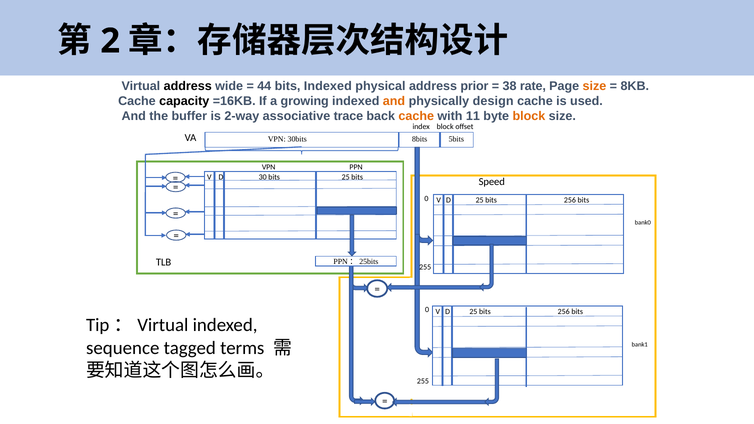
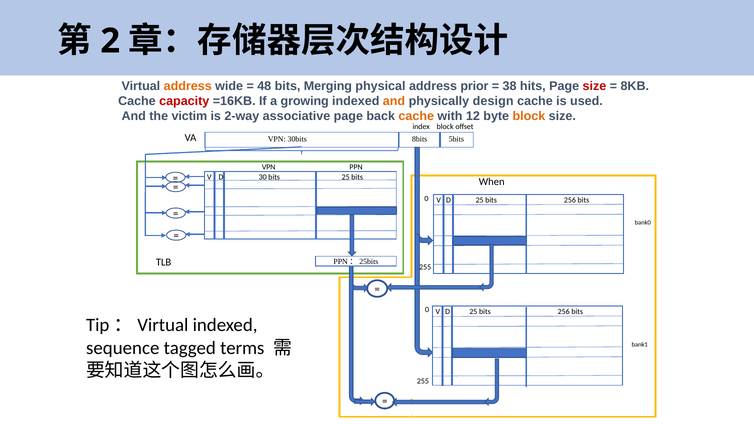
address colour: black -> orange (188, 86)
44: 44 -> 48 (264, 86)
bits Indexed: Indexed -> Merging (328, 86)
rate: rate -> hits (533, 86)
size colour: orange -> red (594, 86)
capacity colour: black -> red (184, 101)
buffer: buffer -> victim (189, 116)
associative trace: trace -> page (348, 116)
11: 11 -> 12 (473, 116)
Speed: Speed -> When (492, 182)
